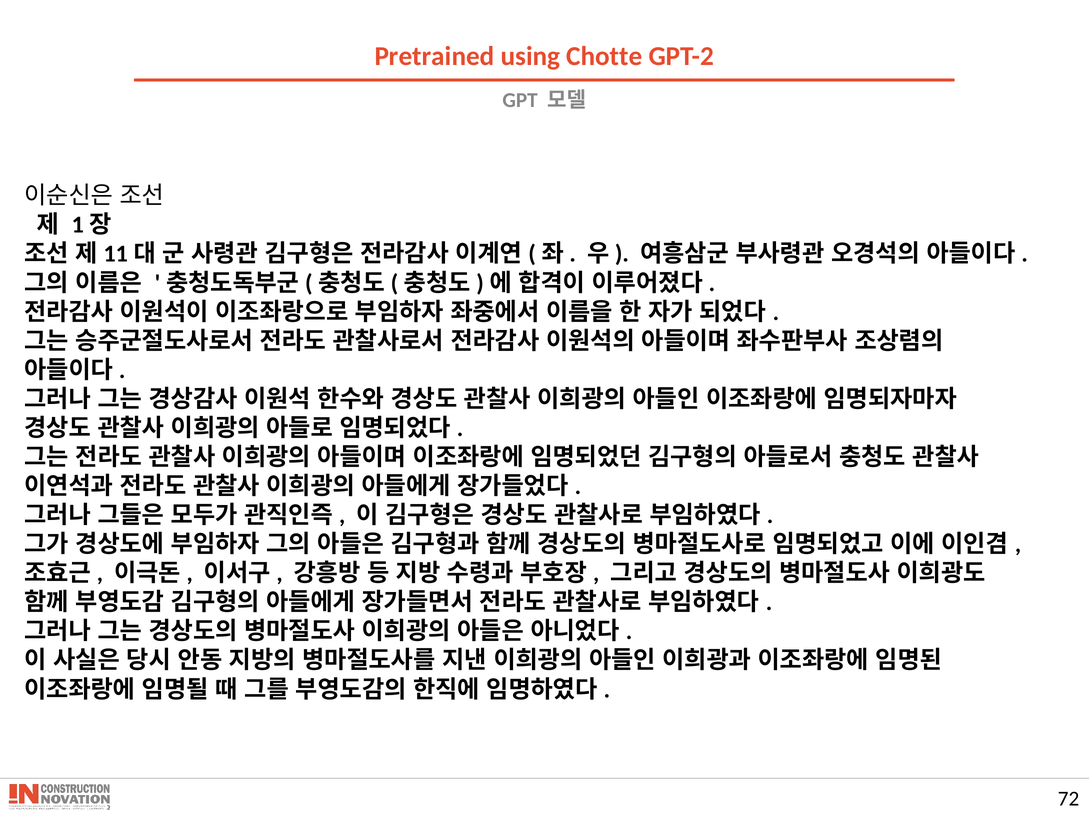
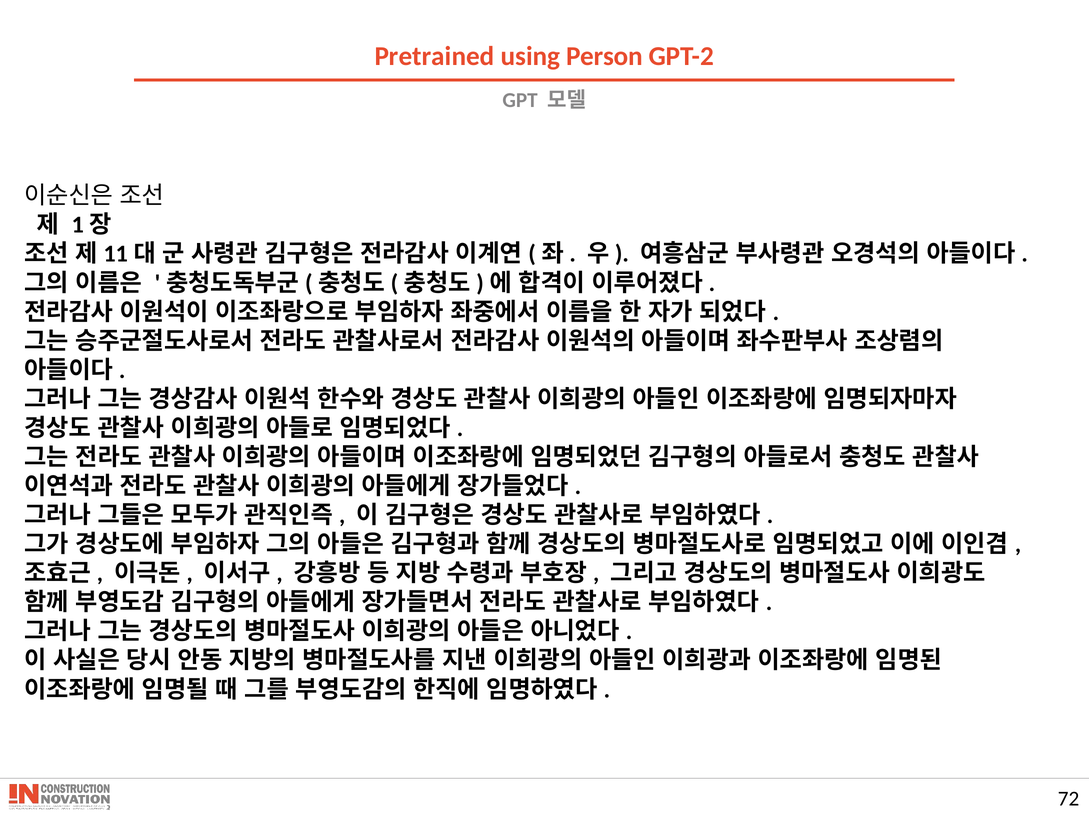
Chotte: Chotte -> Person (604, 56)
